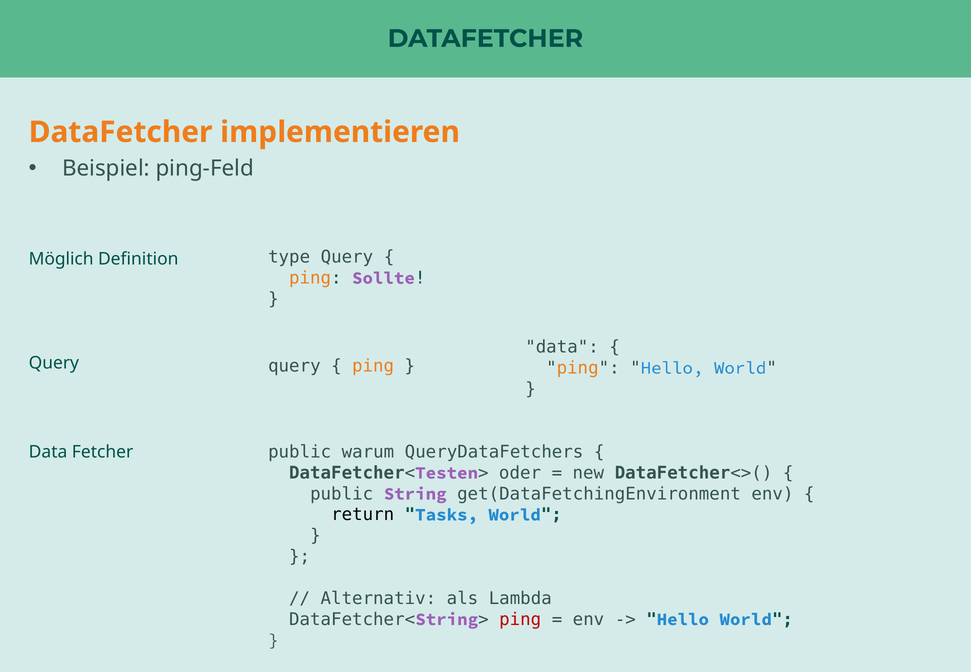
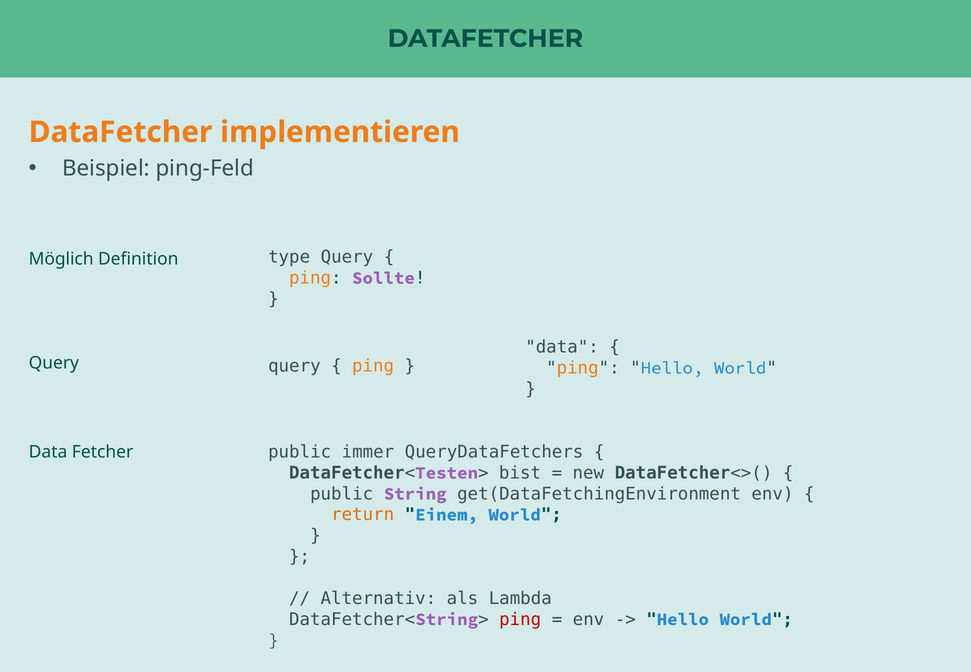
warum: warum -> immer (368, 452)
oder: oder -> bist (520, 473)
return colour: black -> orange (363, 515)
Tasks: Tasks -> Einem (447, 515)
